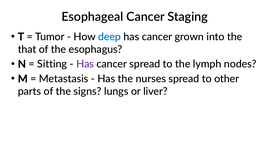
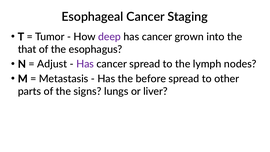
deep colour: blue -> purple (109, 37)
Sitting: Sitting -> Adjust (52, 64)
nurses: nurses -> before (151, 79)
